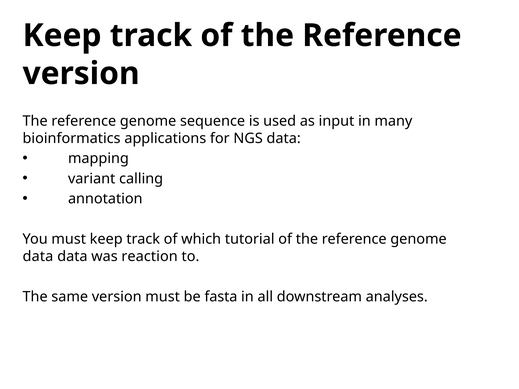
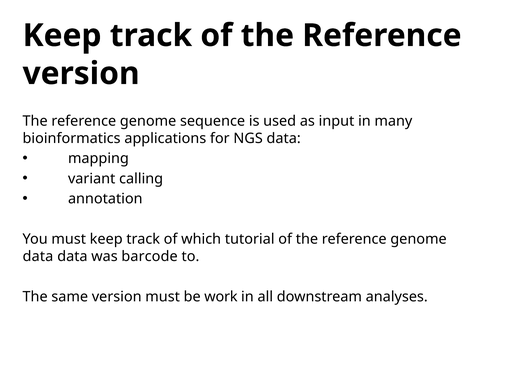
reaction: reaction -> barcode (150, 257)
fasta: fasta -> work (221, 297)
